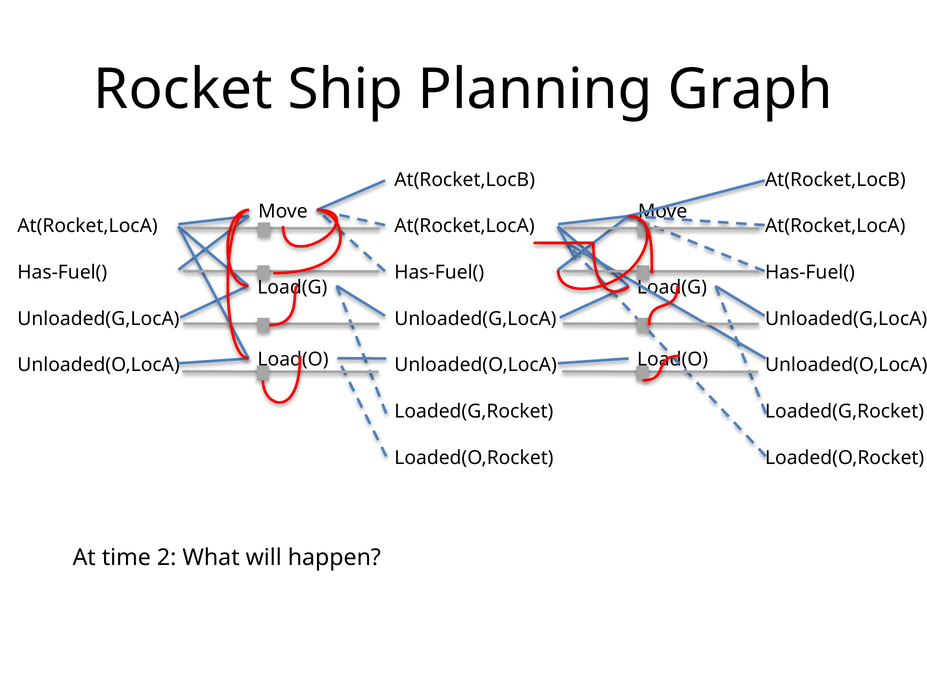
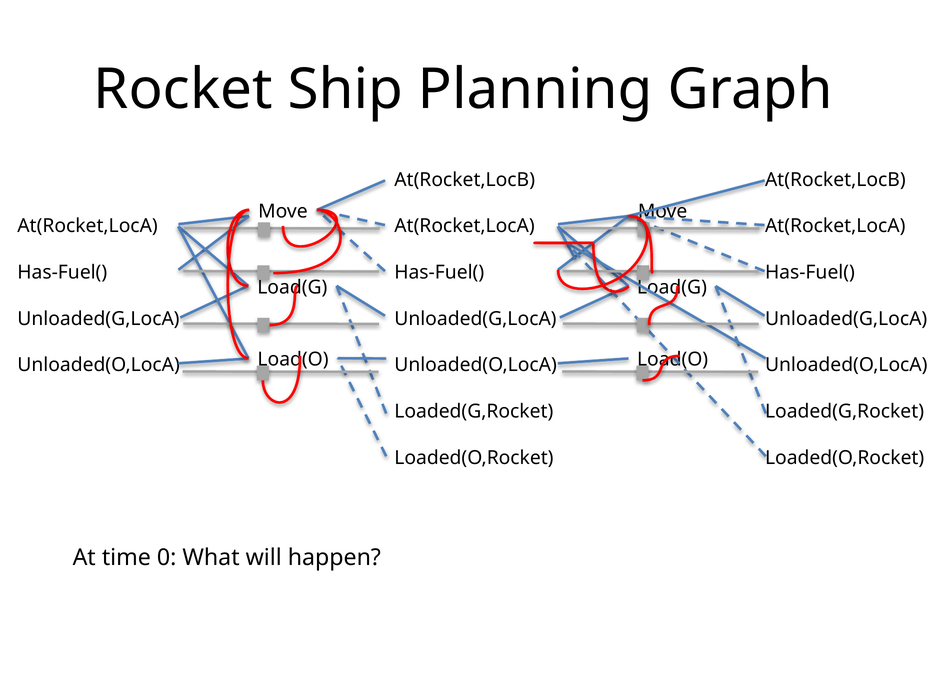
2: 2 -> 0 (167, 558)
